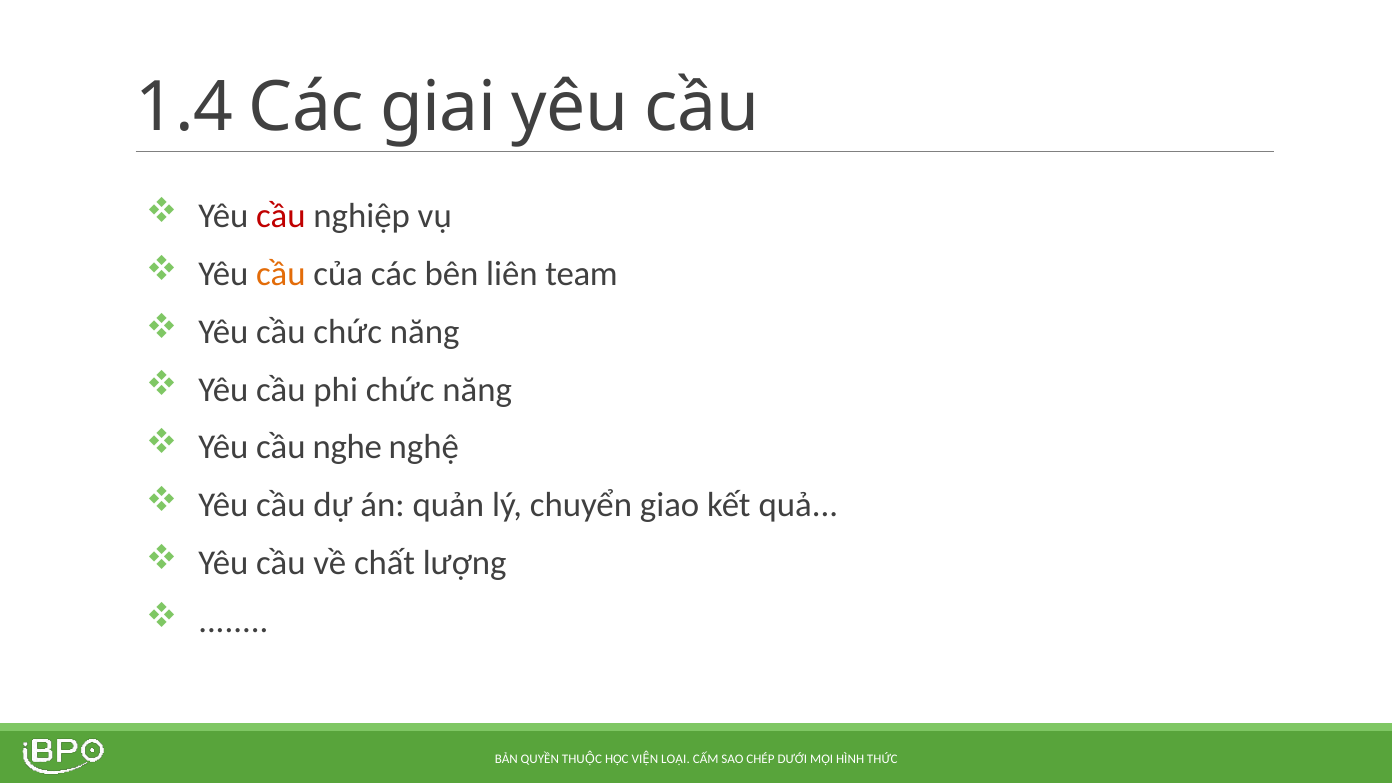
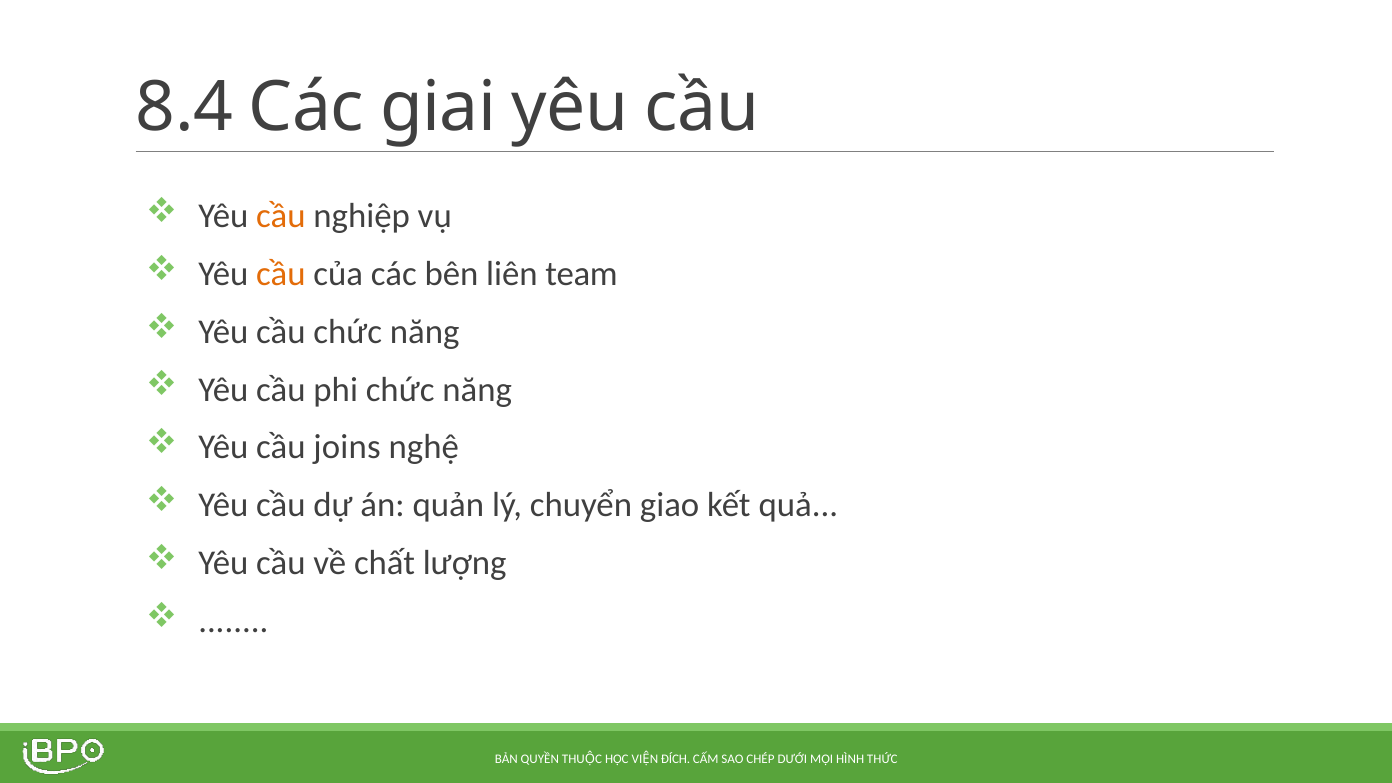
1.4: 1.4 -> 8.4 (184, 107)
cầu colour: red -> orange (281, 216)
nghe: nghe -> joins (347, 447)
LOẠI: LOẠI -> ĐÍCH (676, 759)
